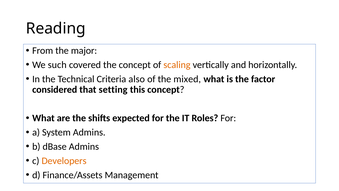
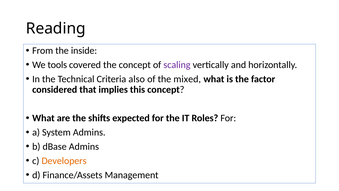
major: major -> inside (84, 51)
such: such -> tools (57, 65)
scaling colour: orange -> purple (177, 65)
setting: setting -> implies (113, 90)
